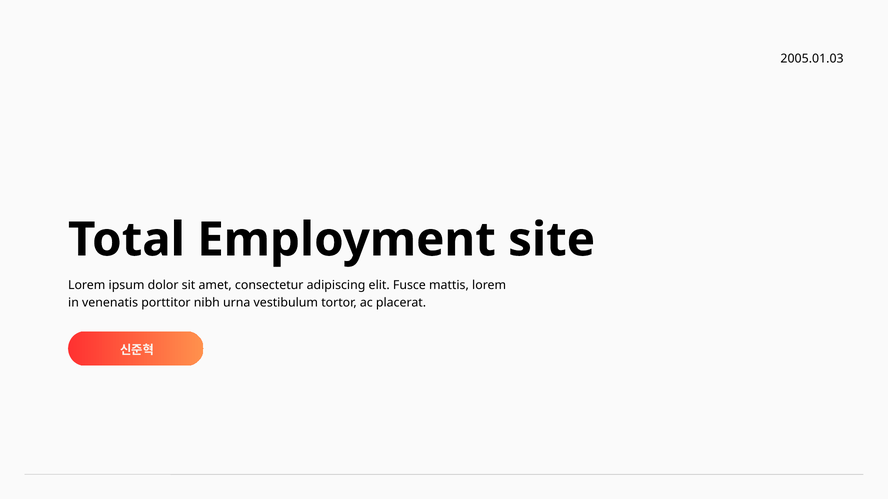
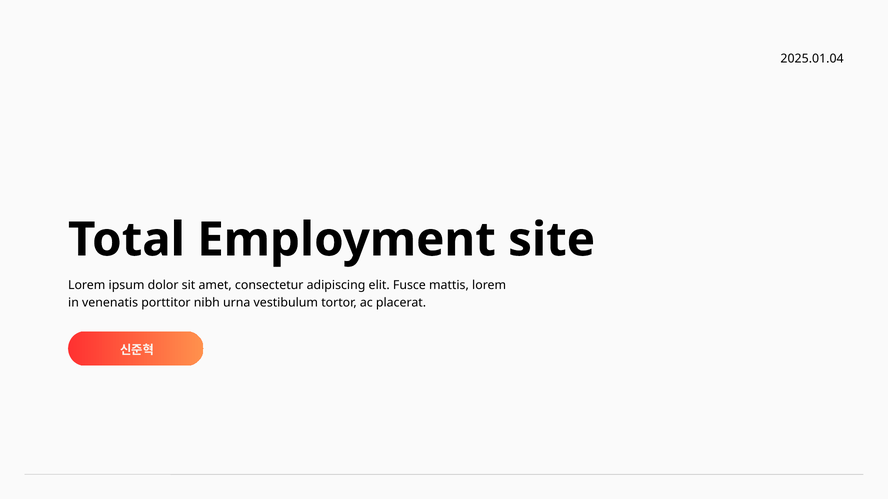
2005.01.03: 2005.01.03 -> 2025.01.04 (812, 59)
